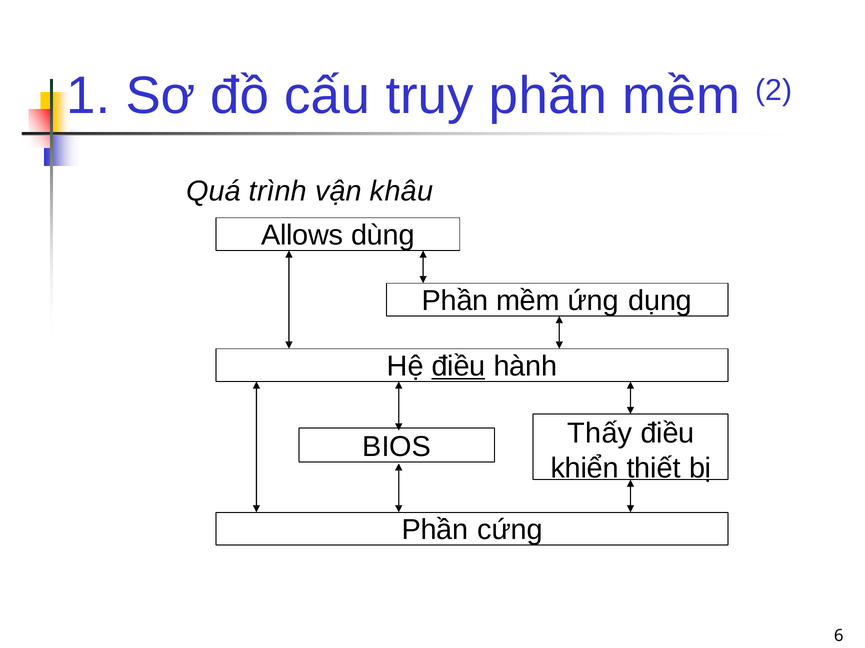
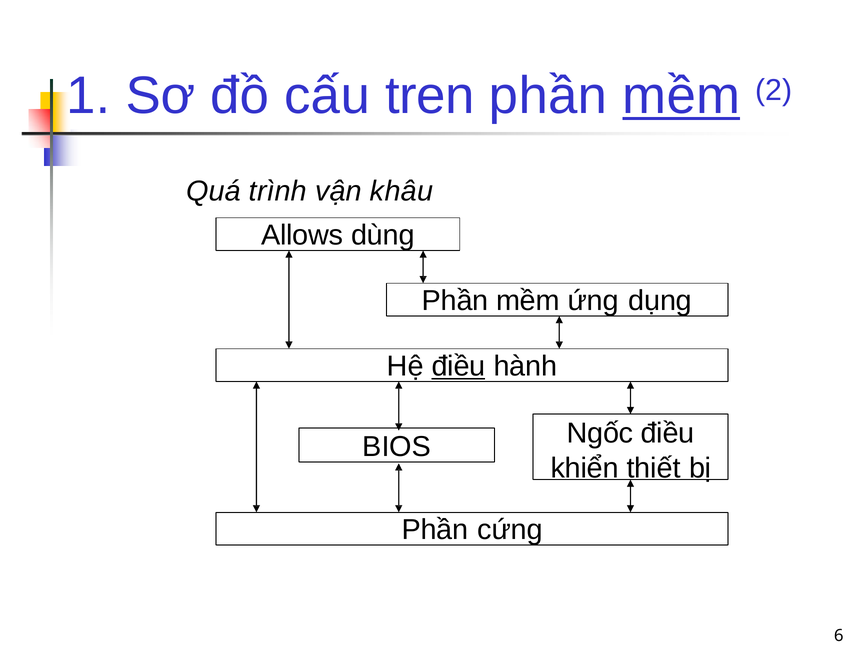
truy: truy -> tren (430, 96)
mềm underline: none -> present (681, 96)
Thấy: Thấy -> Ngốc (600, 434)
